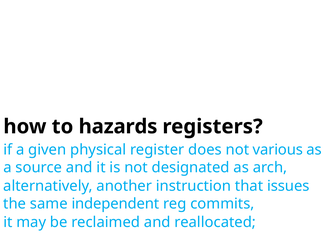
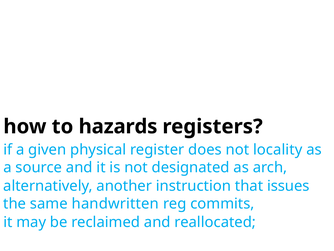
various: various -> locality (278, 149)
independent: independent -> handwritten (115, 203)
